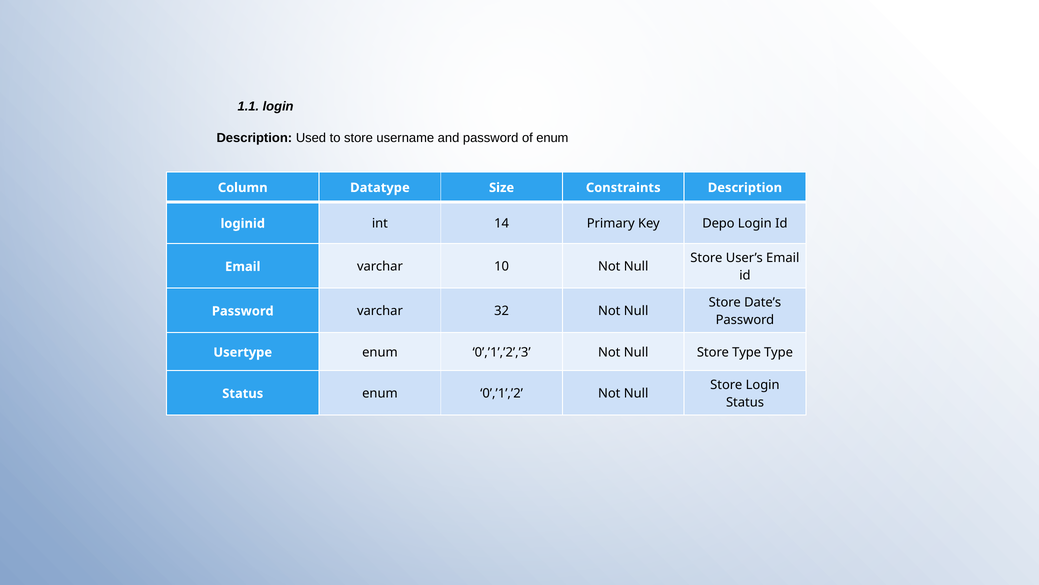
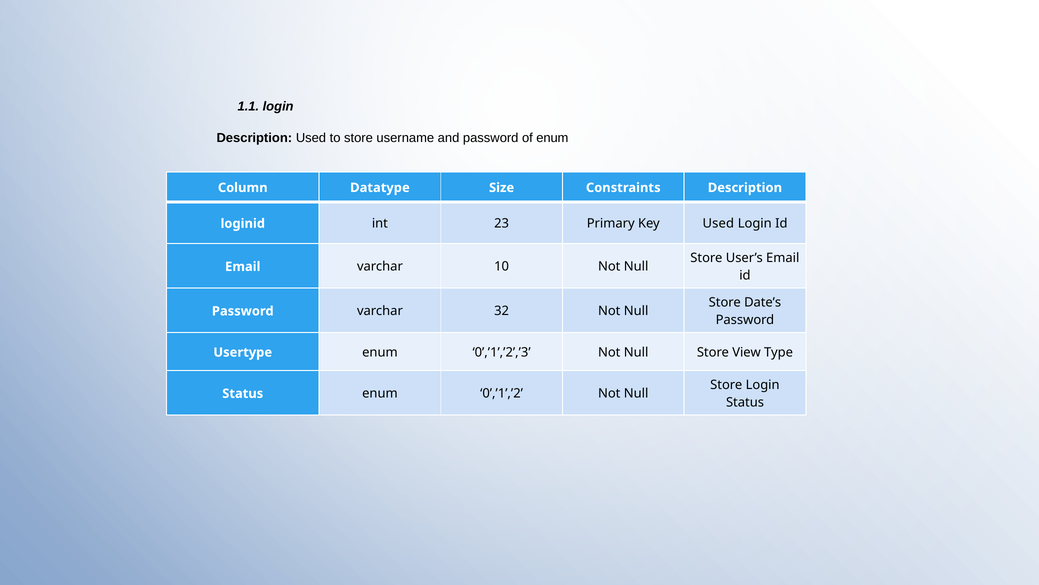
14: 14 -> 23 (502, 223)
Key Depo: Depo -> Used (718, 223)
Store Type: Type -> View (747, 352)
